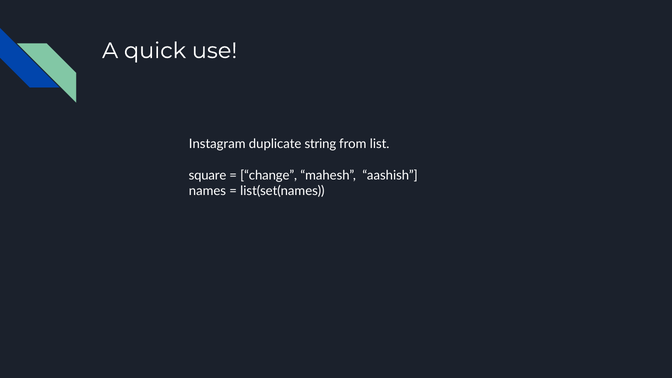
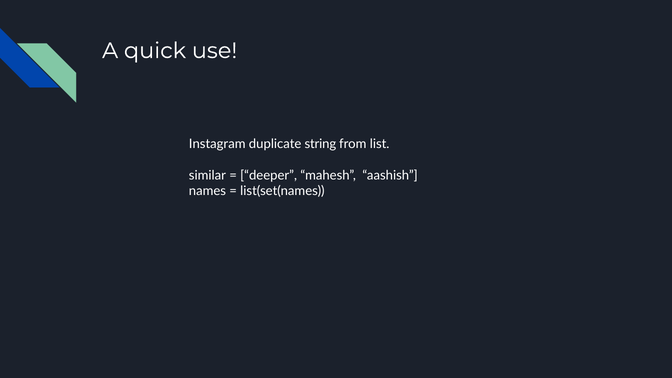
square: square -> similar (207, 175)
change: change -> deeper (269, 175)
